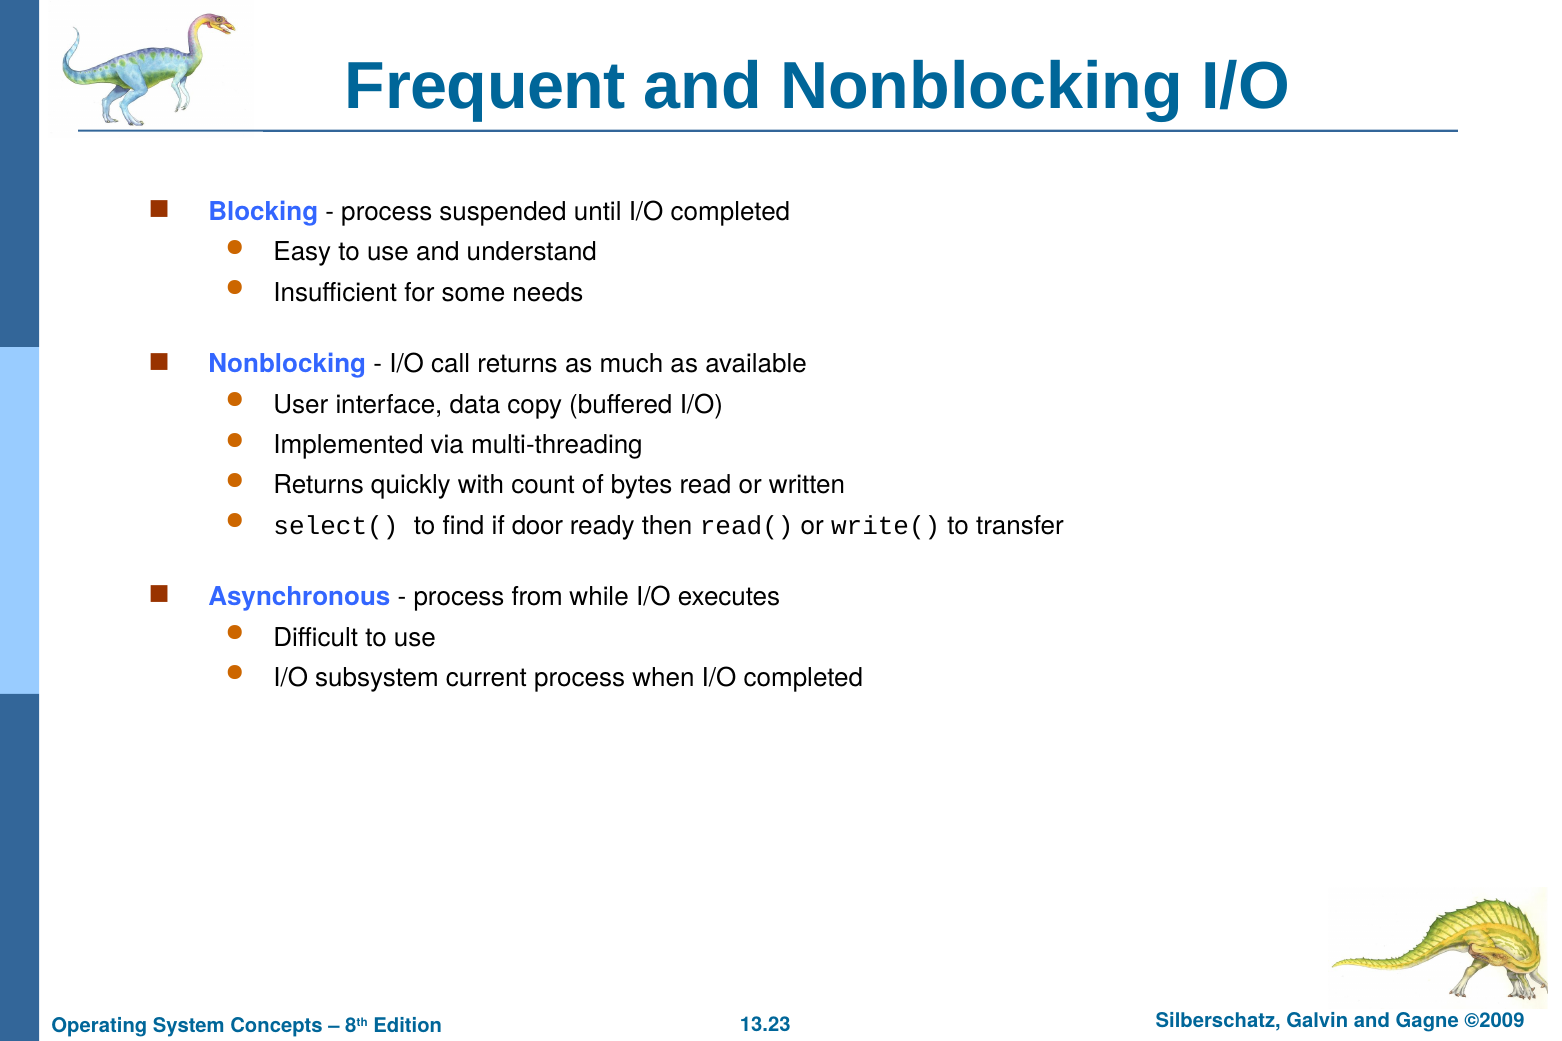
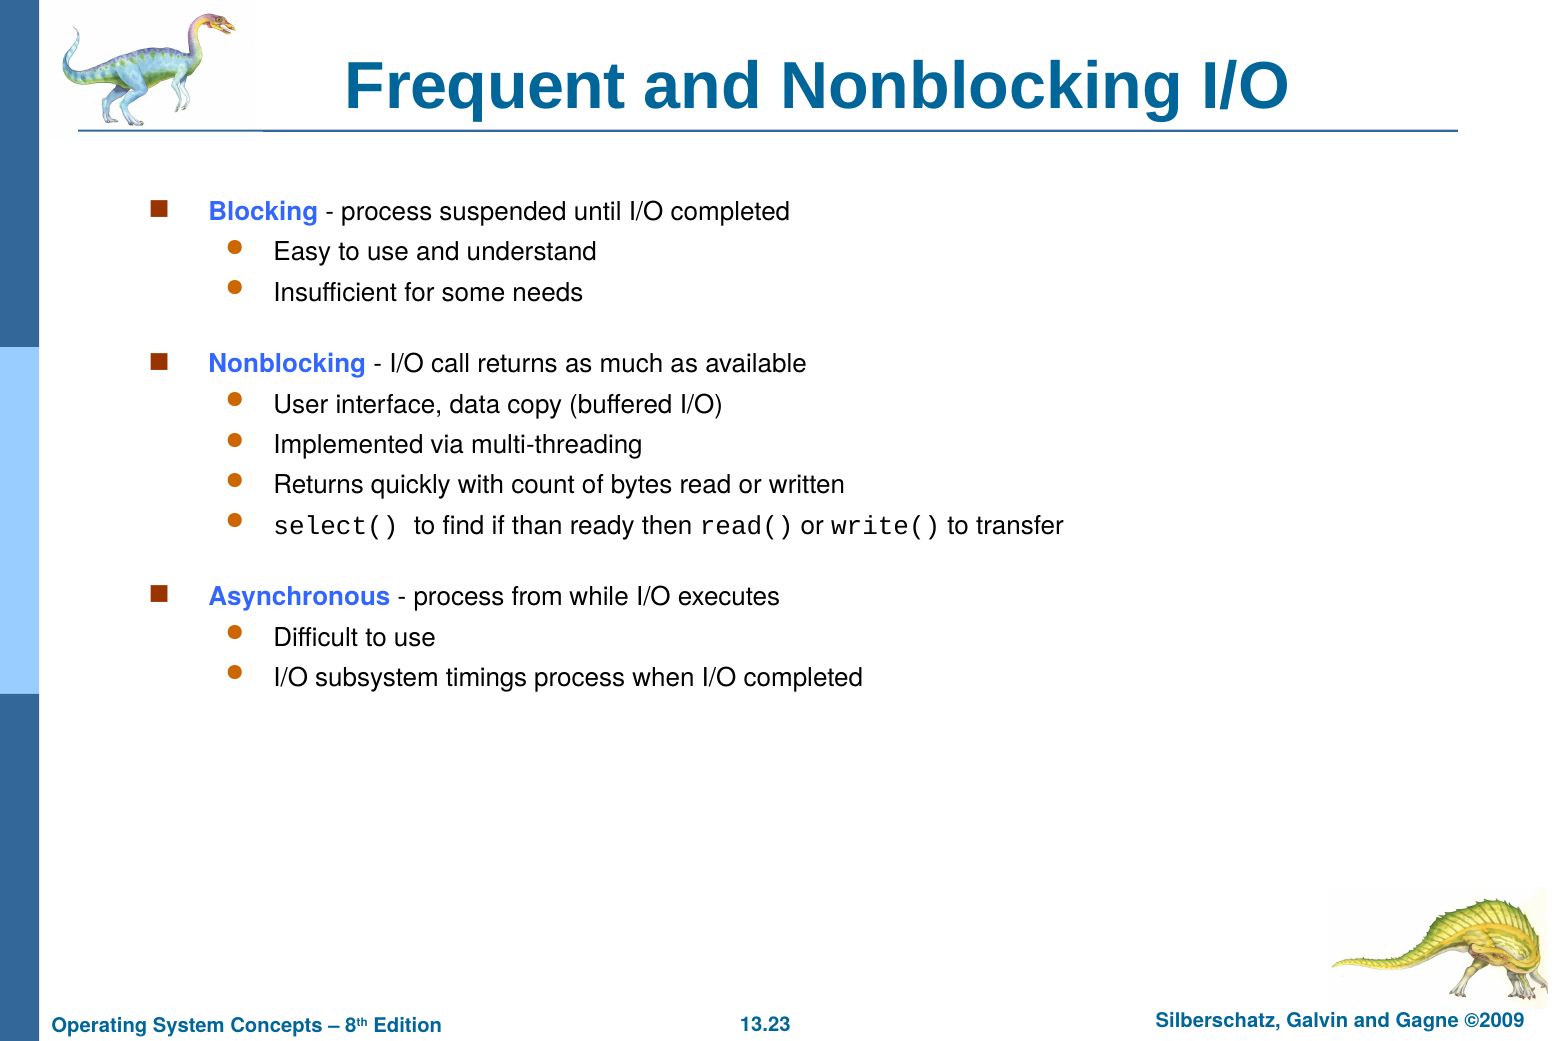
door: door -> than (537, 526)
current: current -> timings (487, 678)
